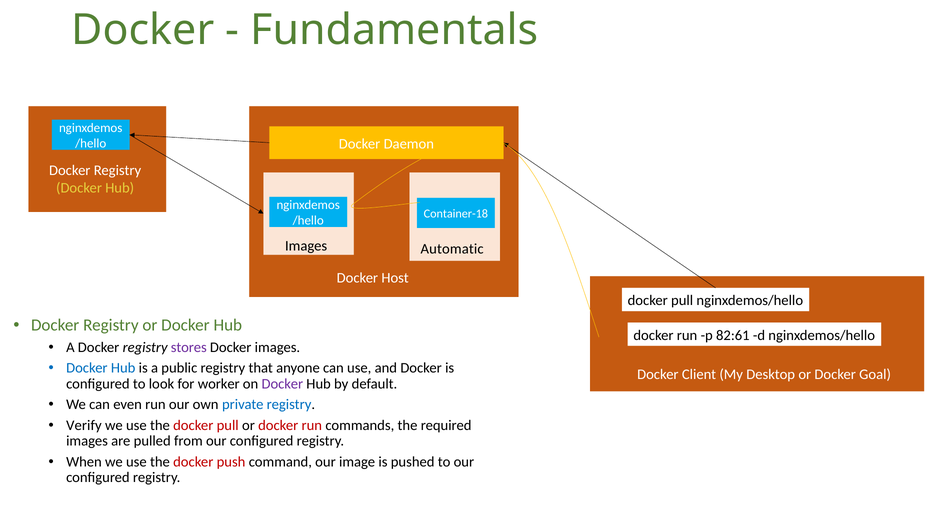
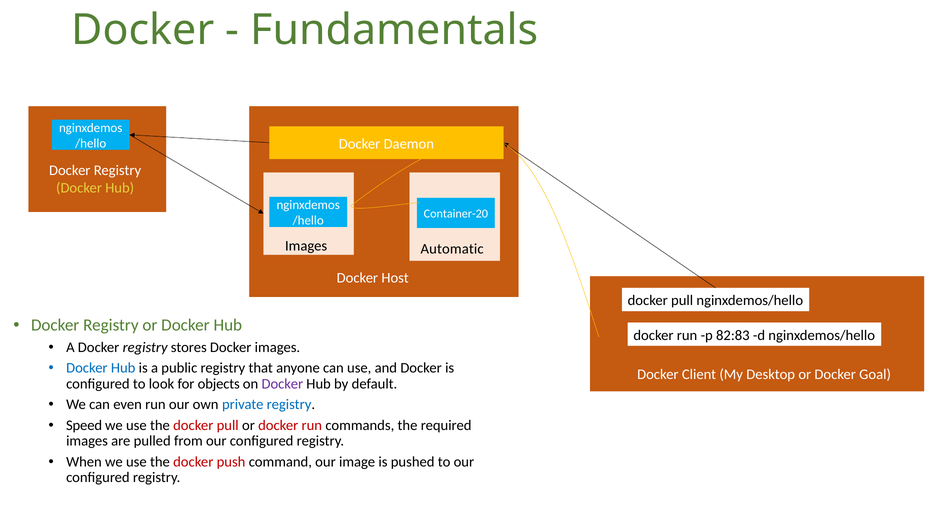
Container-18: Container-18 -> Container-20 (456, 214)
82:61: 82:61 -> 82:83 (733, 335)
stores colour: purple -> black (189, 347)
worker: worker -> objects (219, 384)
Verify: Verify -> Speed (84, 425)
